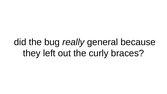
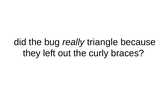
general: general -> triangle (102, 42)
